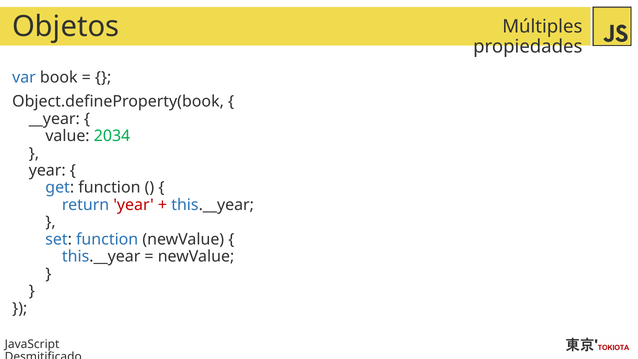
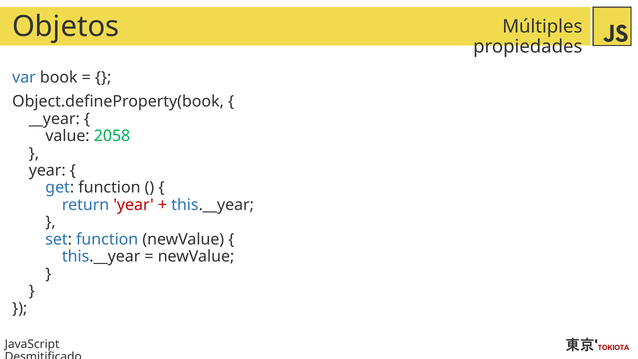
2034: 2034 -> 2058 (112, 136)
